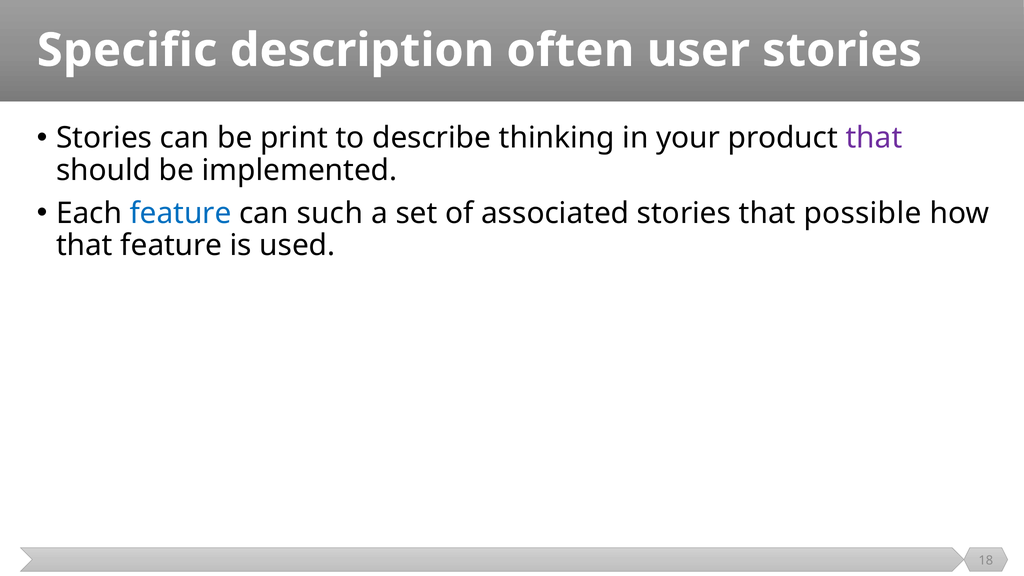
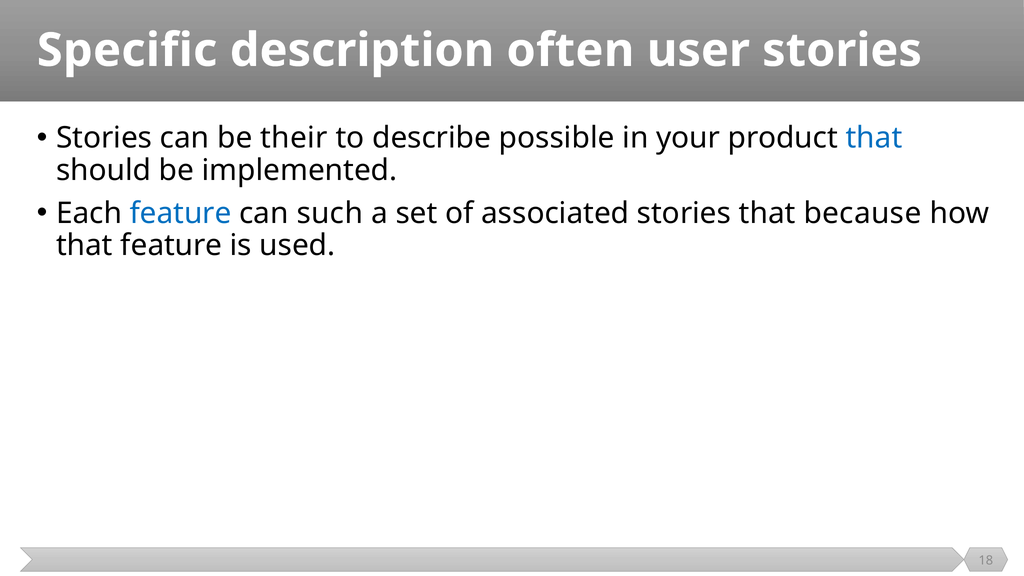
print: print -> their (294, 138)
thinking: thinking -> possible (557, 138)
that colour: purple -> blue (874, 138)
possible: possible -> because (863, 213)
